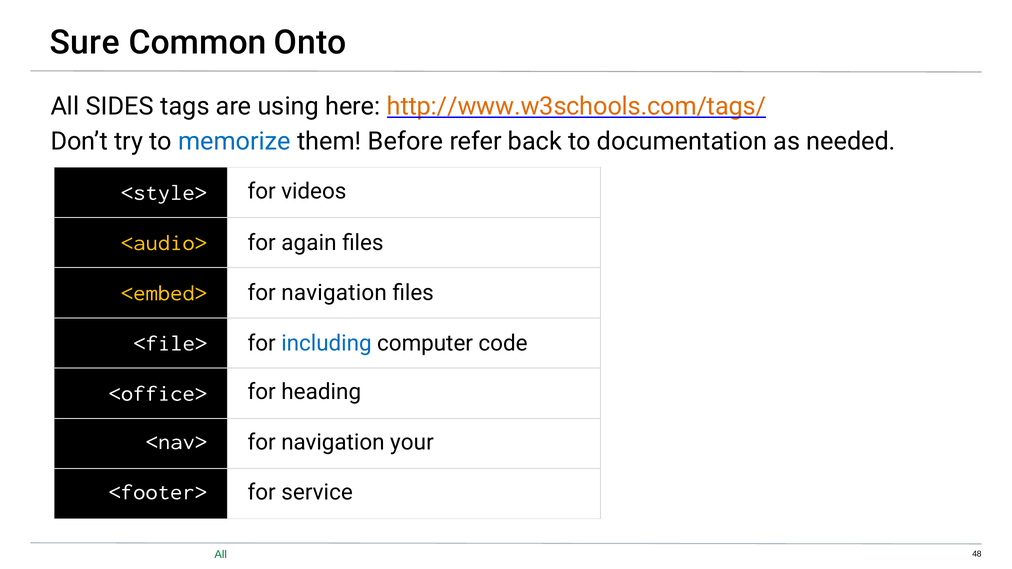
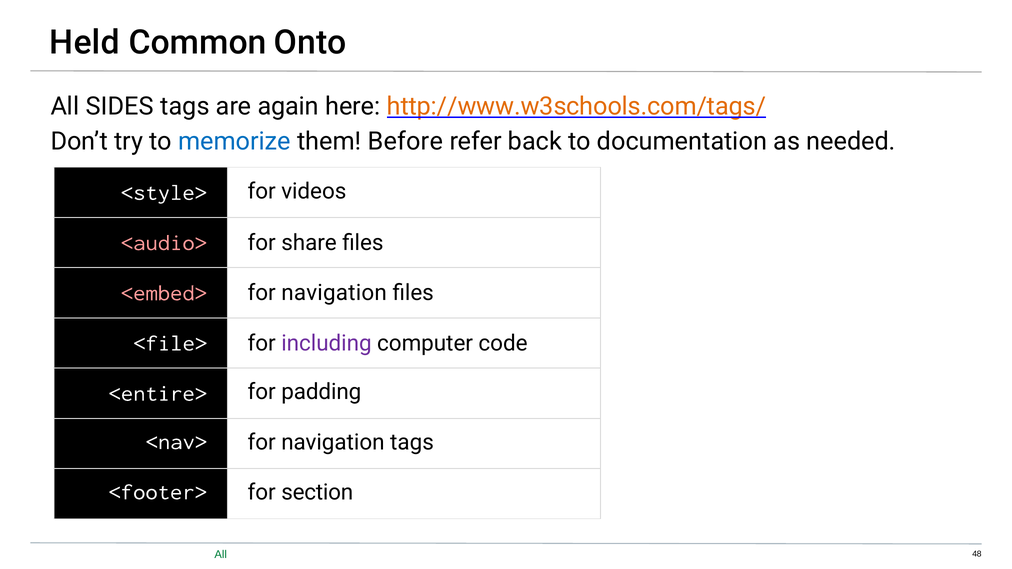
Sure: Sure -> Held (85, 43)
using: using -> again (288, 106)
<audio> colour: yellow -> pink (164, 243)
again: again -> share (309, 243)
<embed> colour: yellow -> pink (164, 293)
including colour: blue -> purple (326, 343)
<office>: <office> -> <entire> (158, 393)
heading: heading -> padding (321, 392)
navigation your: your -> tags (412, 442)
service: service -> section (317, 493)
